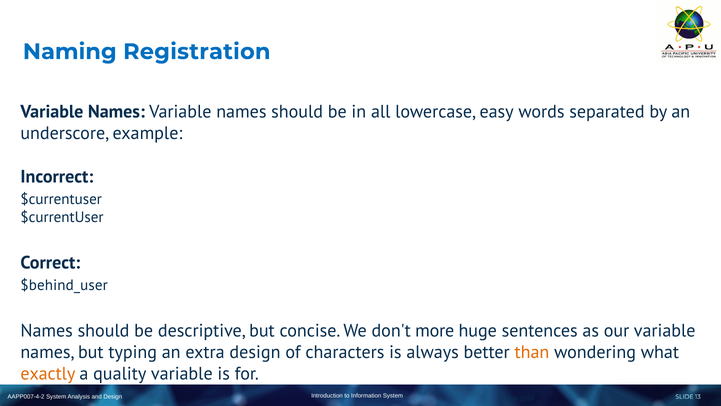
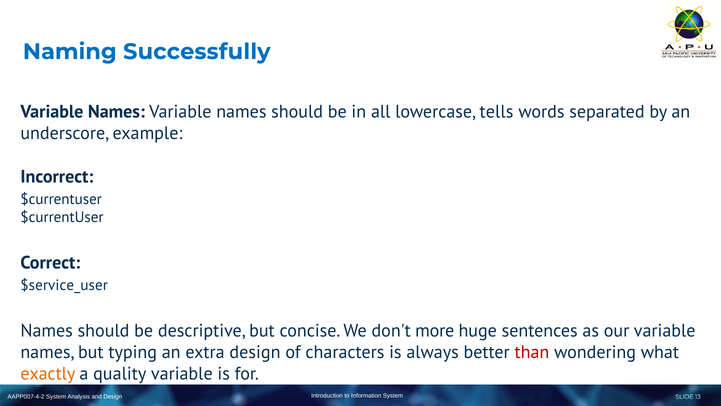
Registration: Registration -> Successfully (197, 52)
easy: easy -> tells (496, 112)
$behind_user: $behind_user -> $service_user (64, 285)
than colour: orange -> red (532, 352)
